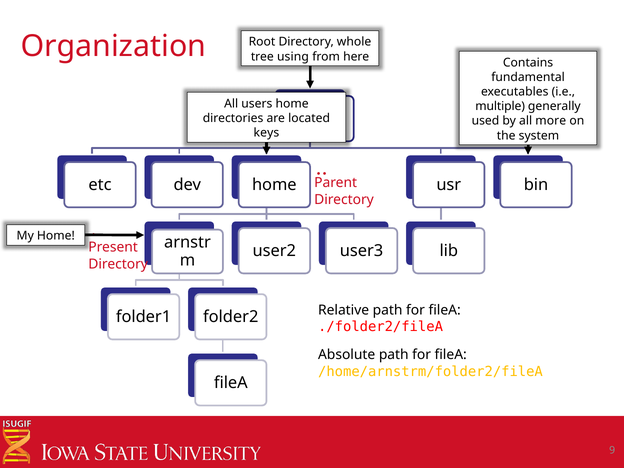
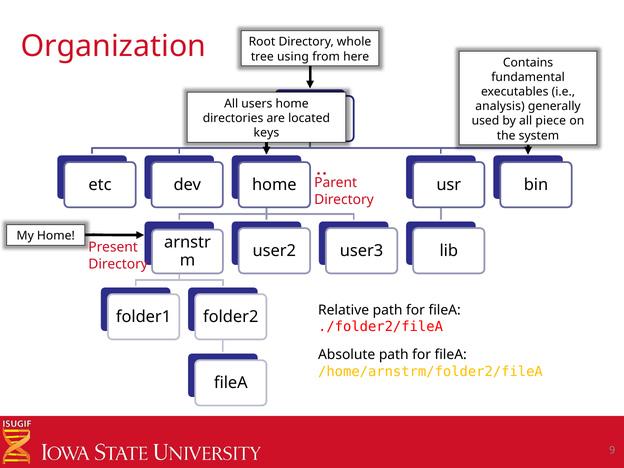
multiple: multiple -> analysis (500, 106)
more: more -> piece (551, 121)
